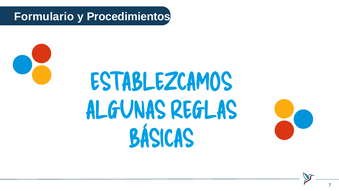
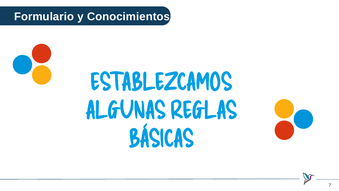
Procedimientos: Procedimientos -> Conocimientos (128, 17)
